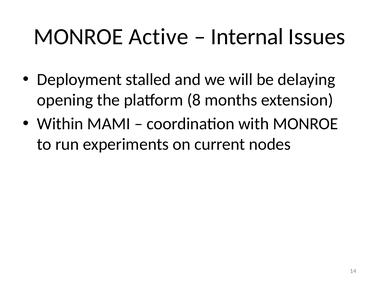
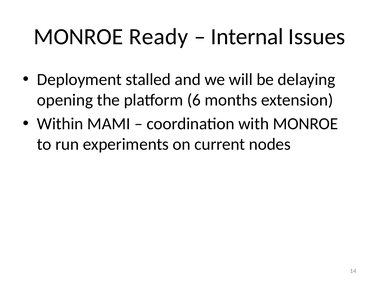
Active: Active -> Ready (159, 37)
8: 8 -> 6 (194, 100)
